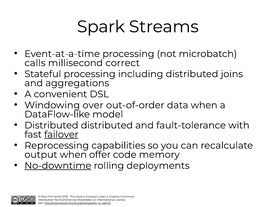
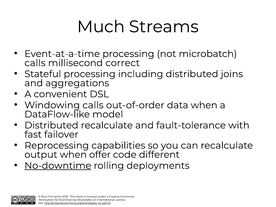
Spark: Spark -> Much (101, 27)
Windowing over: over -> calls (93, 105)
Distributed distributed: distributed -> recalculate (107, 125)
failover underline: present -> none (61, 134)
memory: memory -> different (159, 155)
